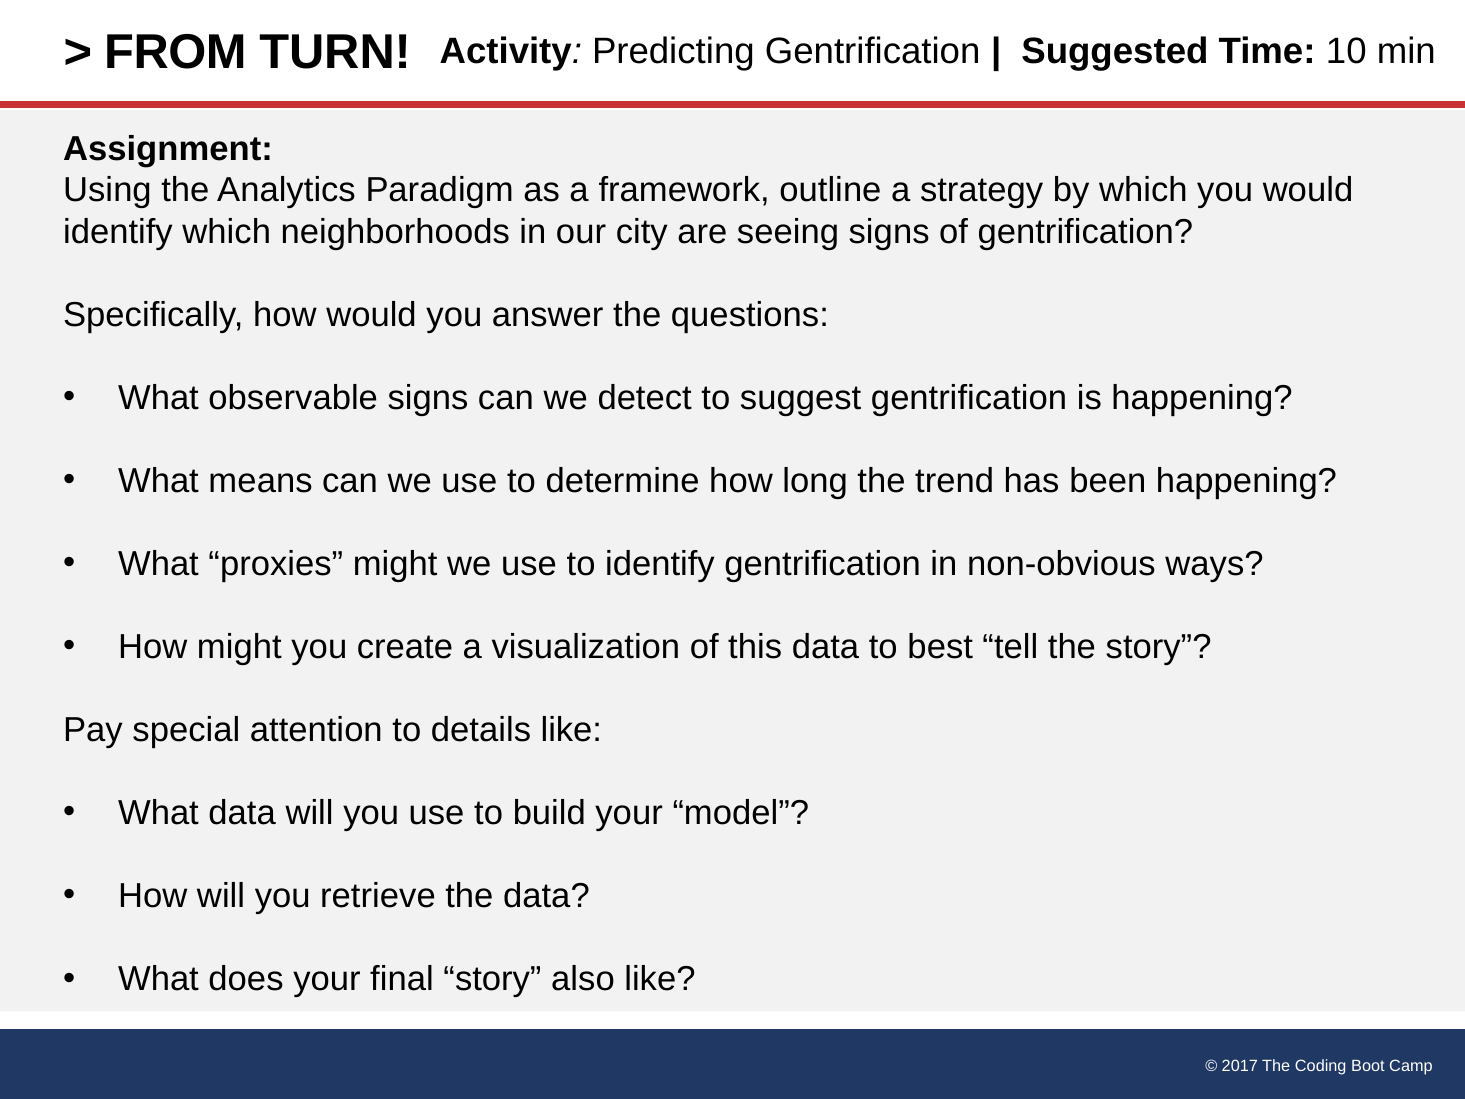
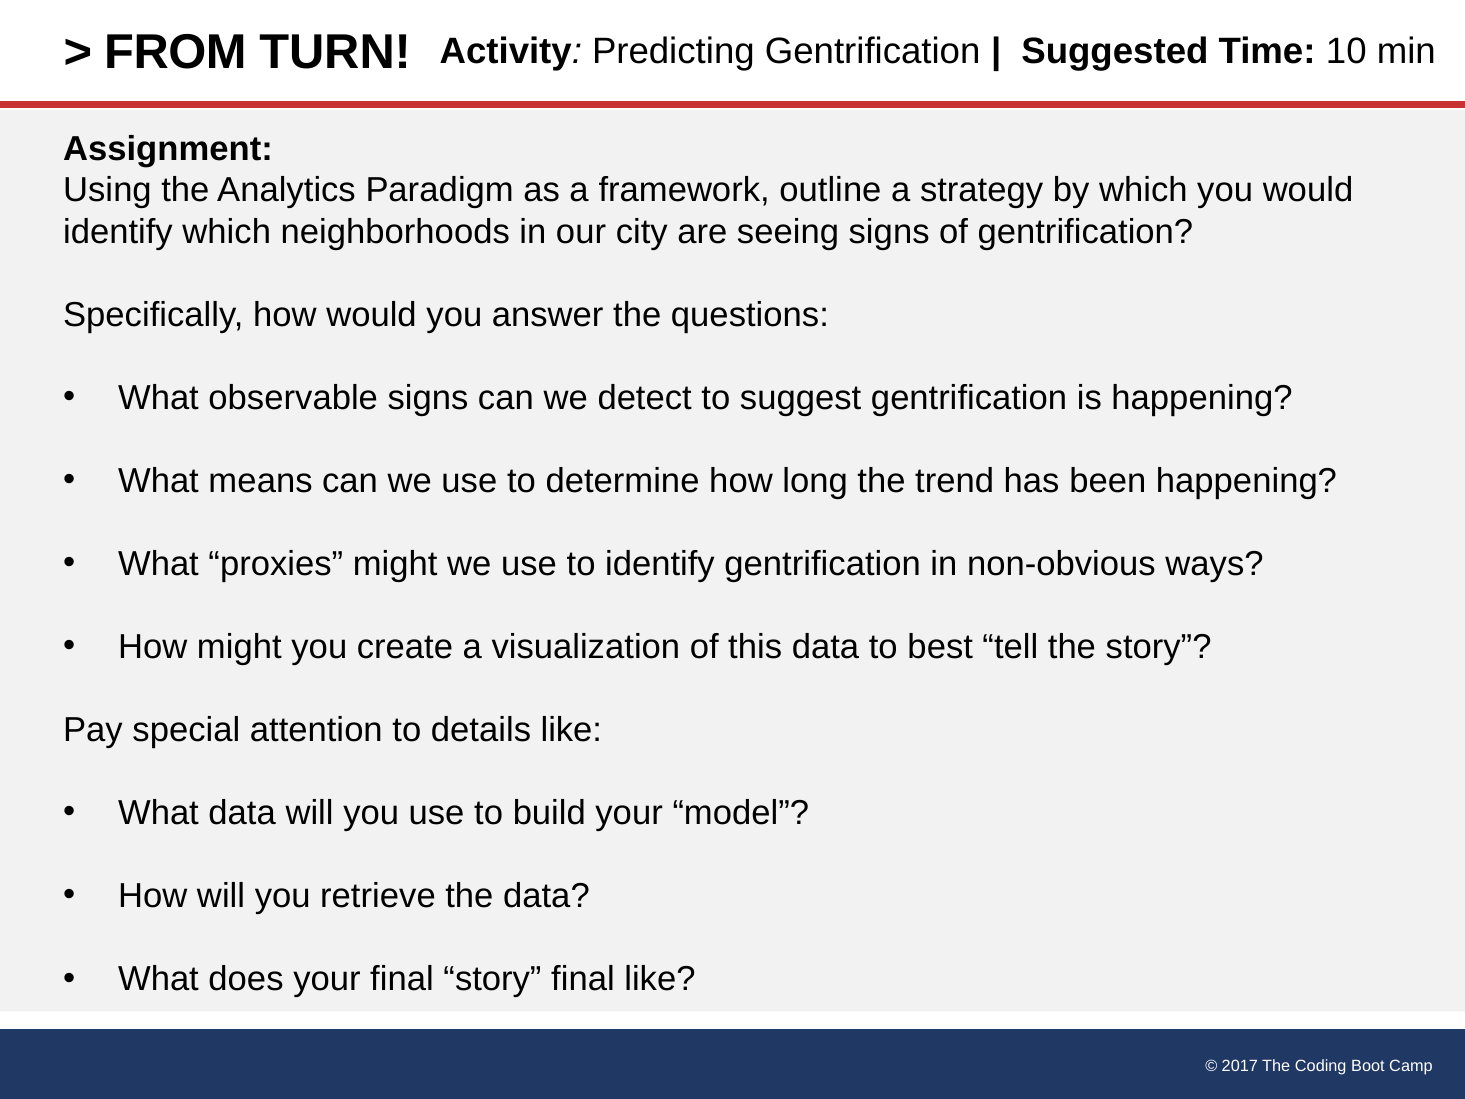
story also: also -> final (583, 979)
